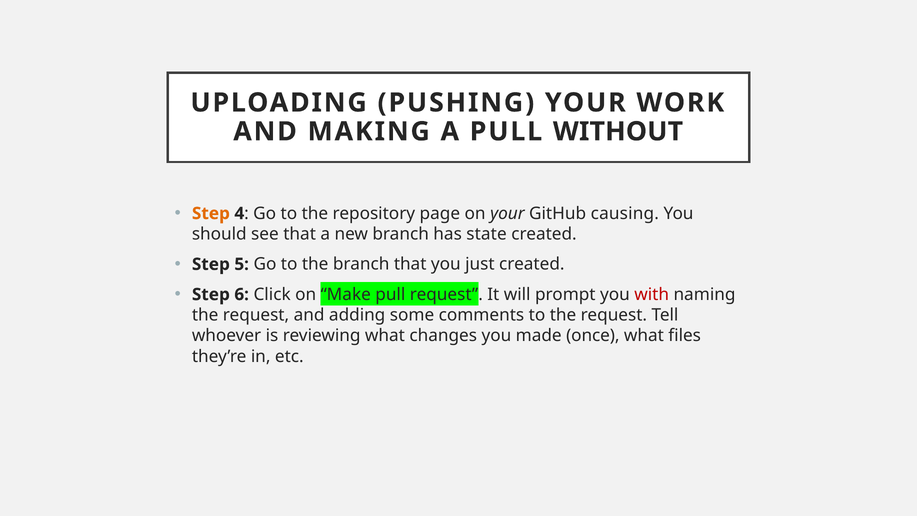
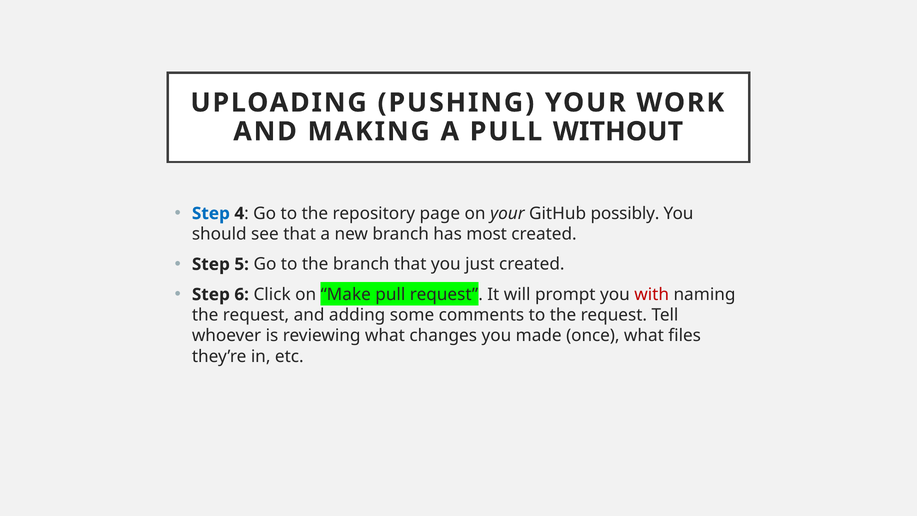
Step colour: orange -> blue (211, 213)
causing: causing -> possibly (625, 213)
state: state -> most (487, 234)
